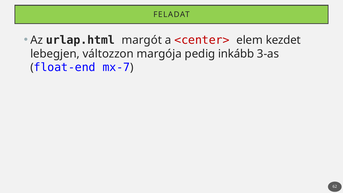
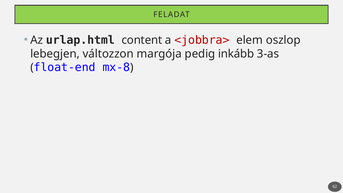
margót: margót -> content (142, 40)
<center>: <center> -> <jobbra> (202, 40)
kezdet: kezdet -> oszlop (283, 40)
mx-7: mx-7 -> mx-8 (116, 67)
